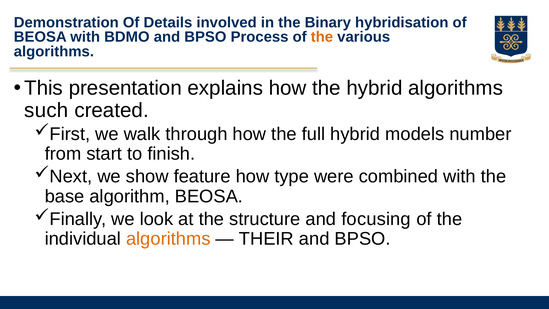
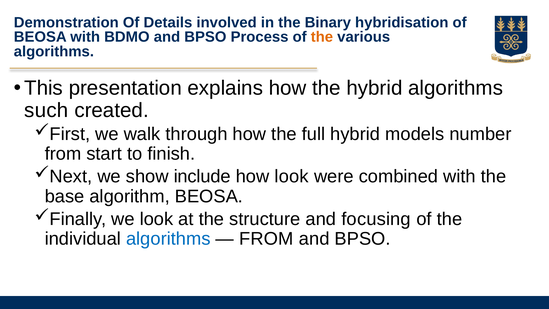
feature: feature -> include (202, 176)
how type: type -> look (292, 176)
algorithms colour: orange -> blue (168, 239)
THEIR: THEIR -> FROM (266, 239)
